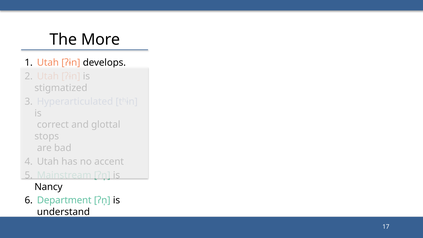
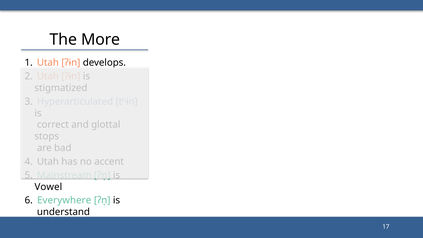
Nancy: Nancy -> Vowel (48, 187)
Department: Department -> Everywhere (64, 200)
